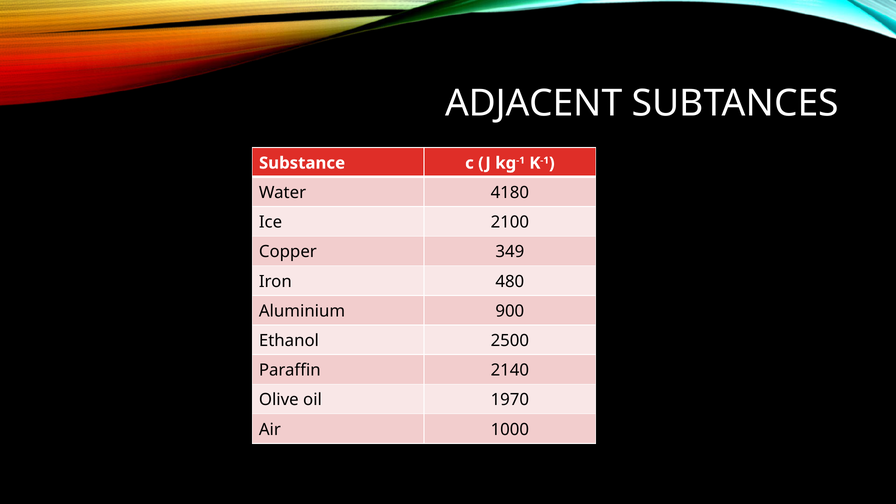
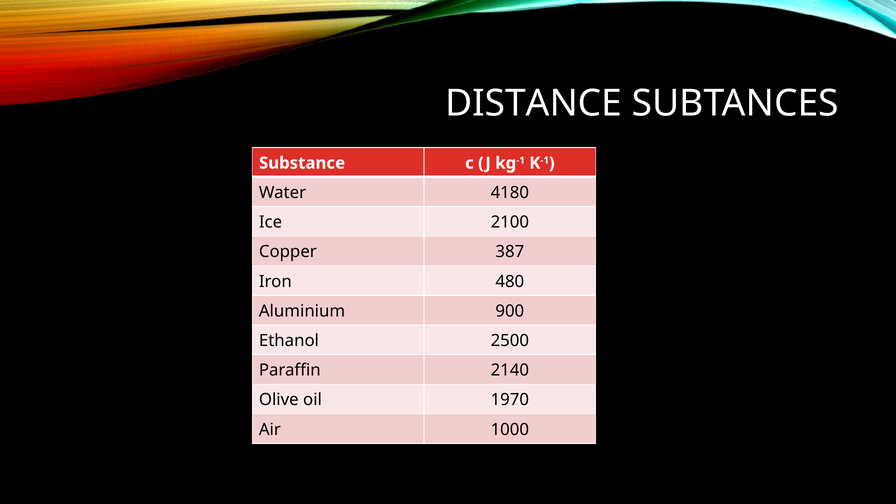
ADJACENT: ADJACENT -> DISTANCE (534, 103)
349: 349 -> 387 (510, 252)
